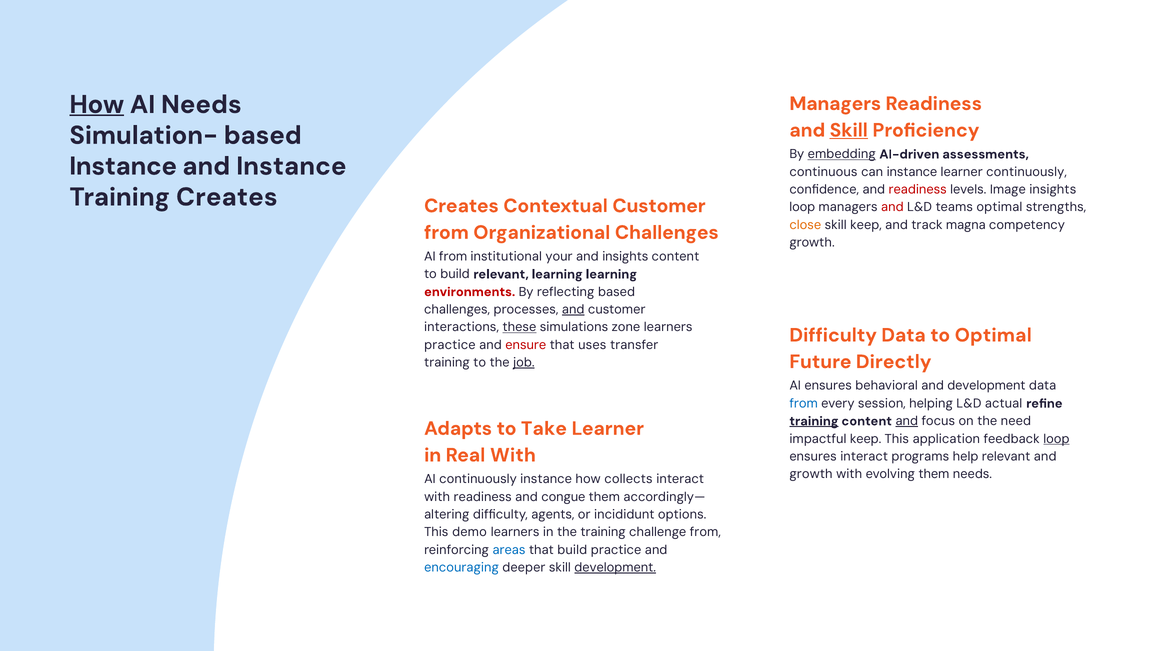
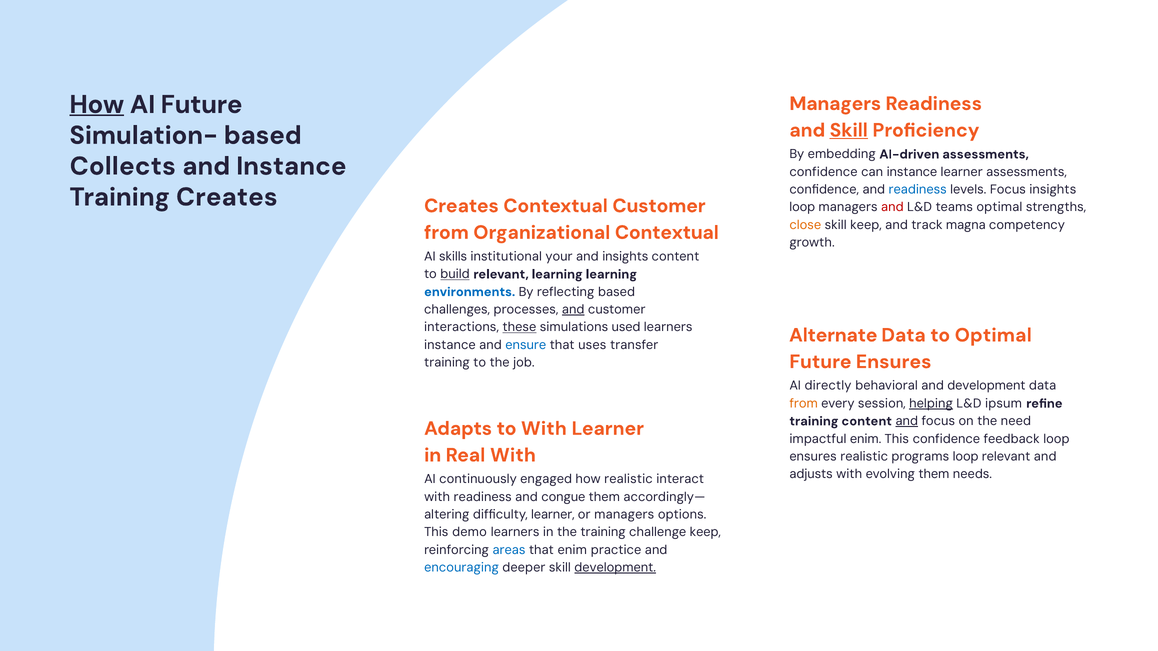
AI Needs: Needs -> Future (202, 104)
embedding underline: present -> none (842, 154)
Instance: Instance -> Collects (123, 166)
continuous: continuous -> confidence (823, 172)
learner continuously: continuously -> assessments (1027, 172)
readiness colour: red -> blue (918, 190)
levels Image: Image -> Focus (1008, 190)
Organizational Challenges: Challenges -> Contextual (667, 233)
AI from: from -> skills (453, 257)
build underline: none -> present (455, 274)
environments colour: red -> blue (470, 292)
zone: zone -> used (626, 327)
Difficulty: Difficulty -> Alternate (833, 335)
practice: practice -> instance (450, 345)
ensure colour: red -> blue (526, 345)
Future Directly: Directly -> Ensures (894, 362)
job underline: present -> none (524, 363)
AI ensures: ensures -> directly (828, 386)
from colour: blue -> orange (804, 404)
helping underline: none -> present (931, 404)
actual: actual -> ipsum (1004, 404)
training underline: present -> none (814, 421)
to Take: Take -> With (544, 429)
impactful keep: keep -> enim (866, 439)
This application: application -> confidence (946, 439)
loop underline: present -> none (1056, 439)
ensures interact: interact -> realistic (864, 457)
programs help: help -> loop (966, 457)
growth: growth -> adjusts (811, 474)
continuously instance: instance -> engaged (546, 479)
how collects: collects -> realistic (628, 479)
difficulty agents: agents -> learner (553, 515)
or incididunt: incididunt -> managers (624, 515)
challenge from: from -> keep (705, 532)
that build: build -> enim (572, 550)
